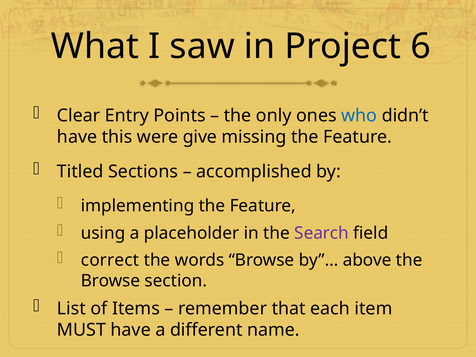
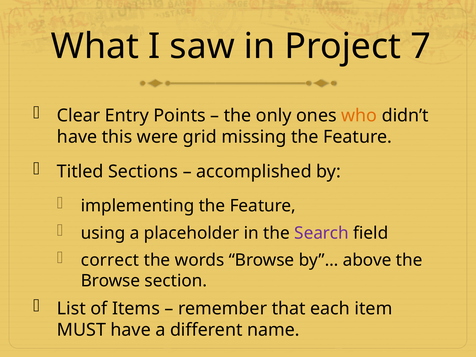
6: 6 -> 7 (421, 47)
who colour: blue -> orange (359, 116)
give: give -> grid (200, 137)
